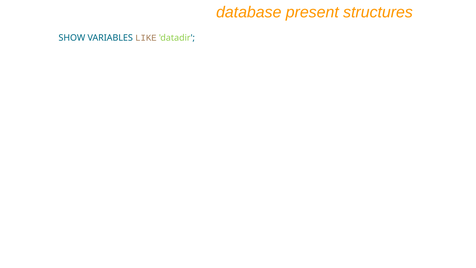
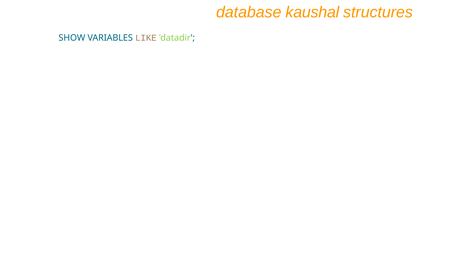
present: present -> kaushal (312, 12)
